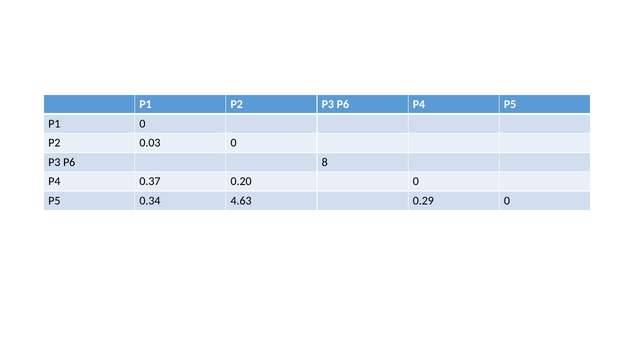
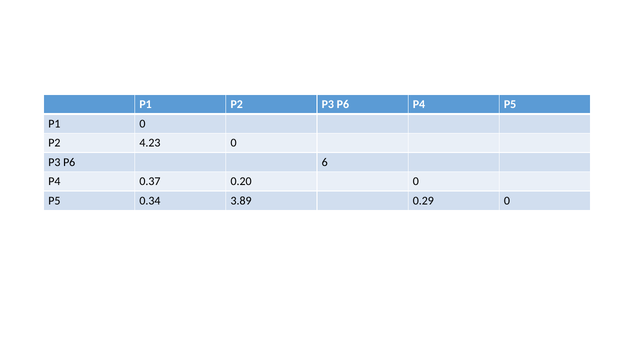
0.03: 0.03 -> 4.23 (150, 143)
8: 8 -> 6 (325, 163)
4.63: 4.63 -> 3.89 (241, 201)
